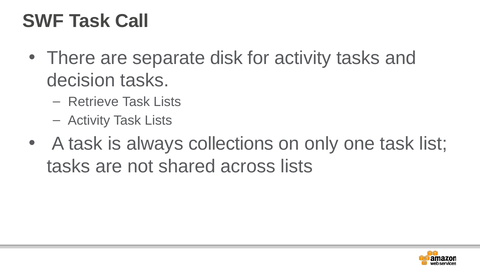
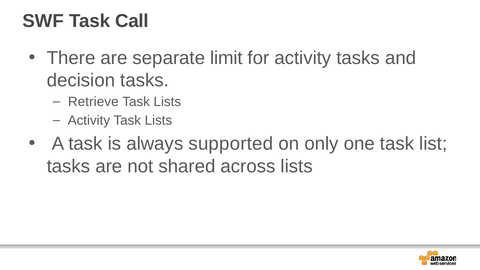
disk: disk -> limit (226, 58)
collections: collections -> supported (231, 144)
